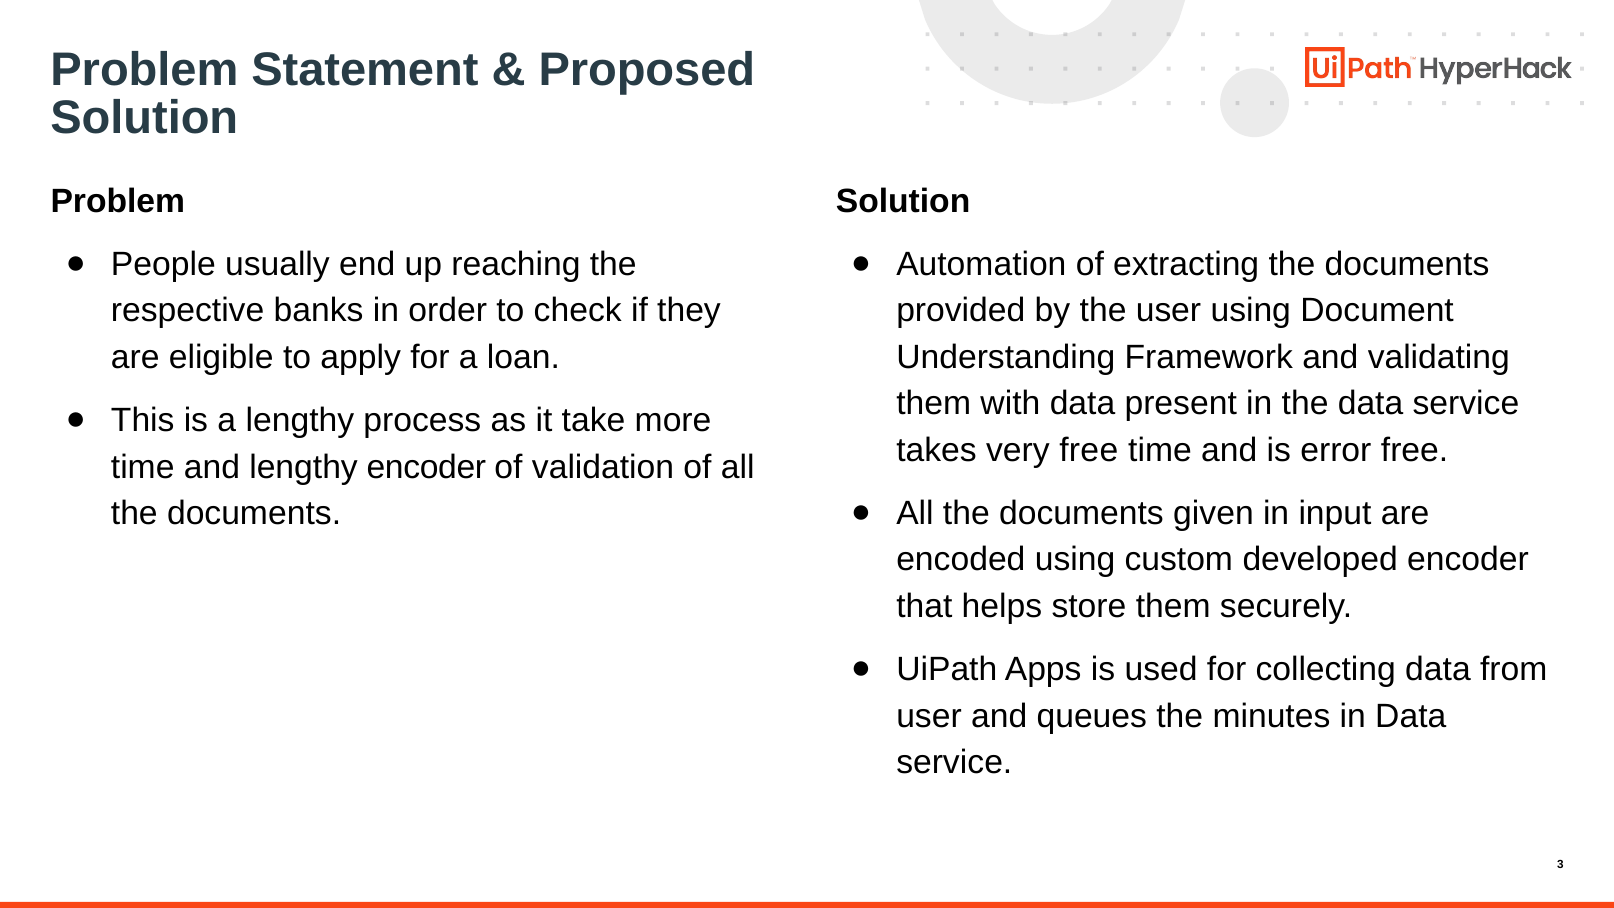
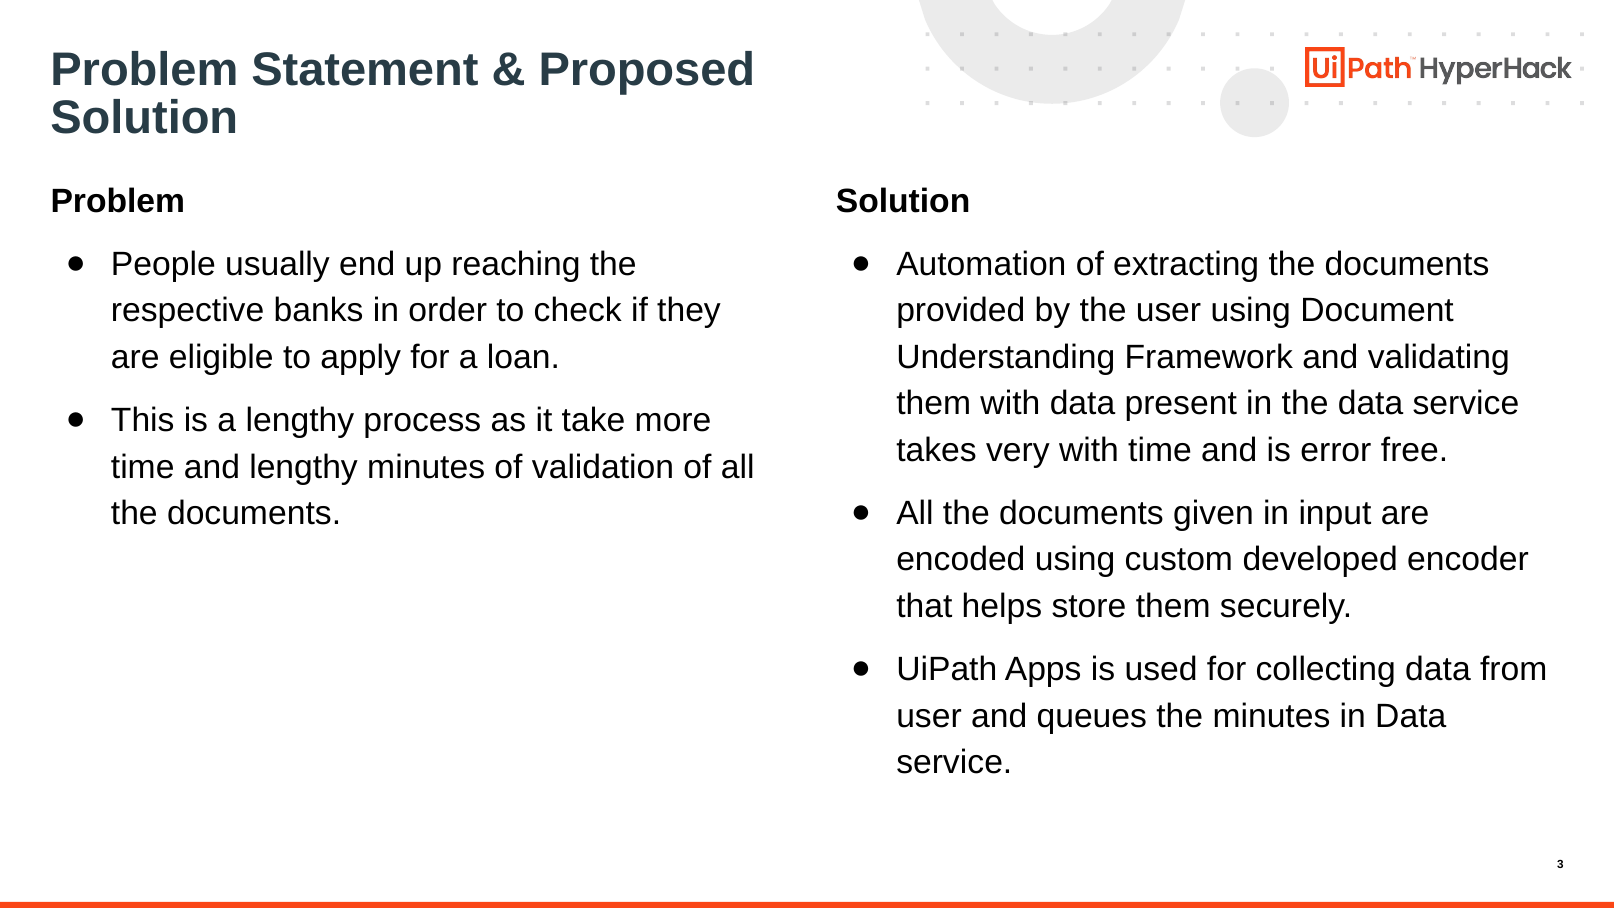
very free: free -> with (1089, 450)
lengthy encoder: encoder -> minutes (426, 467)
